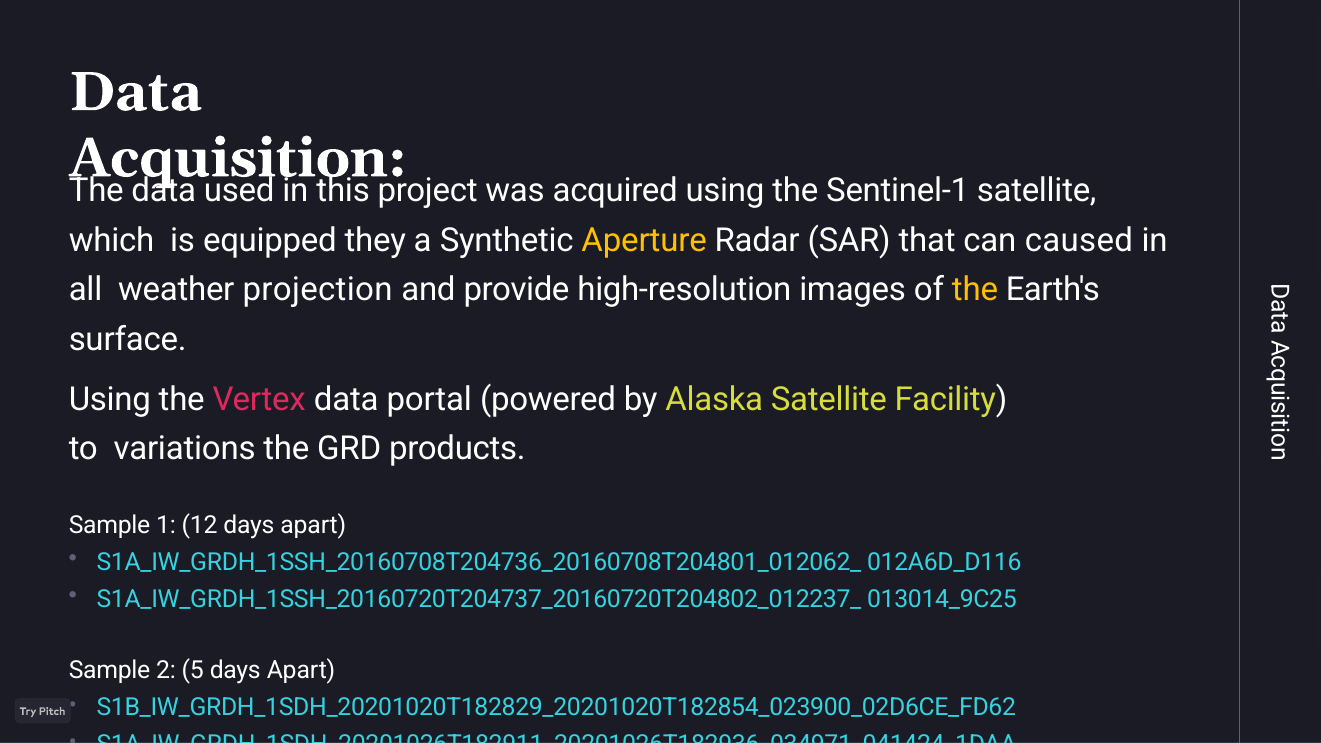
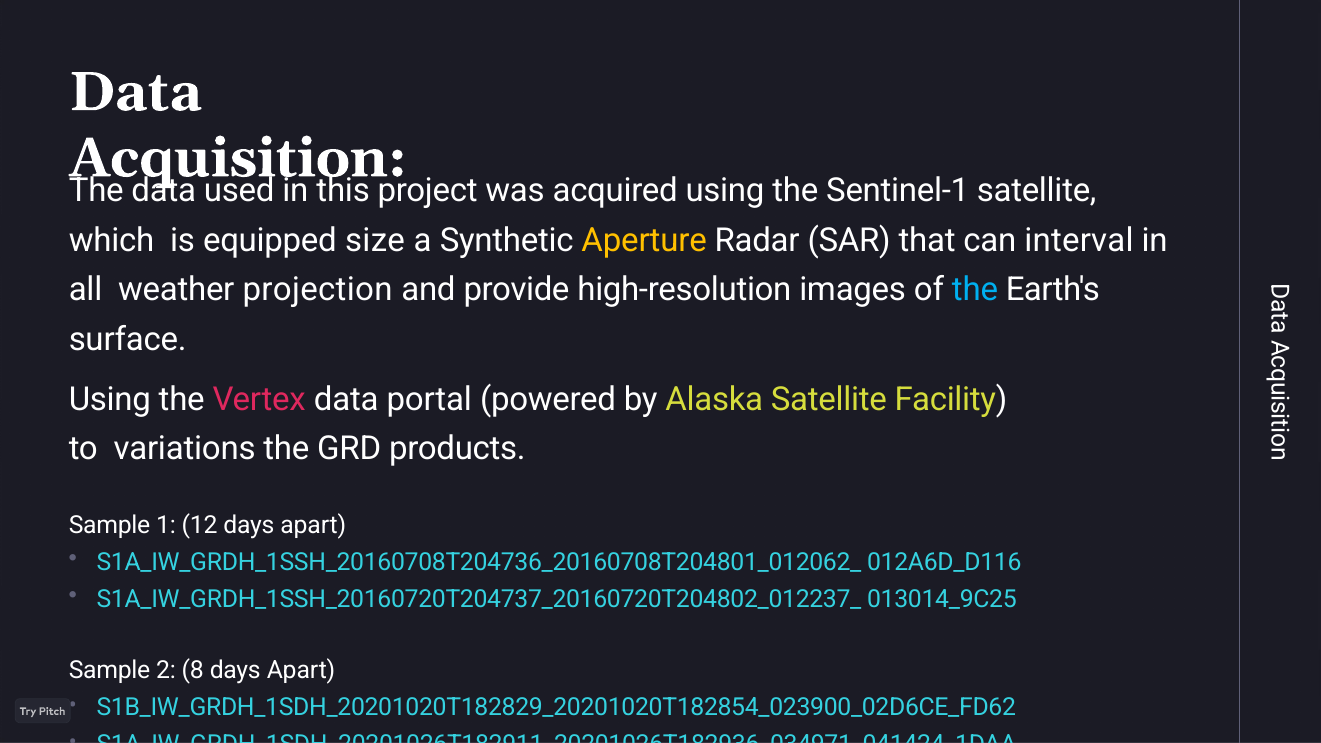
they: they -> size (375, 240)
caused: caused -> interval (1079, 240)
the colour: yellow -> light blue (975, 290)
5: 5 -> 8 (193, 670)
